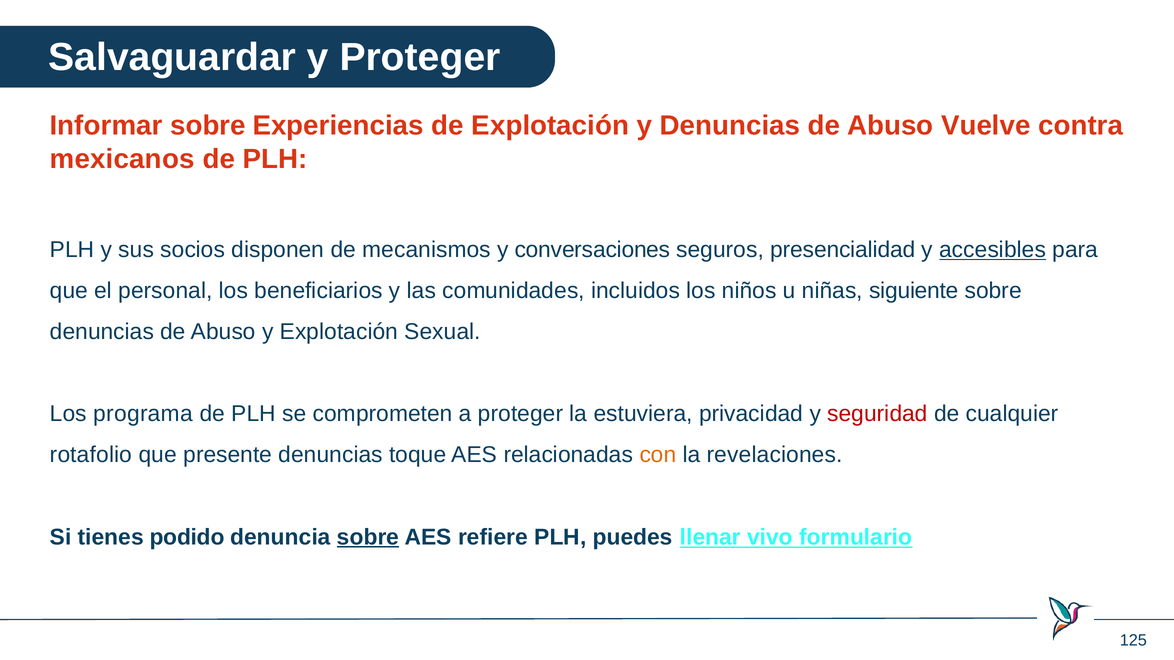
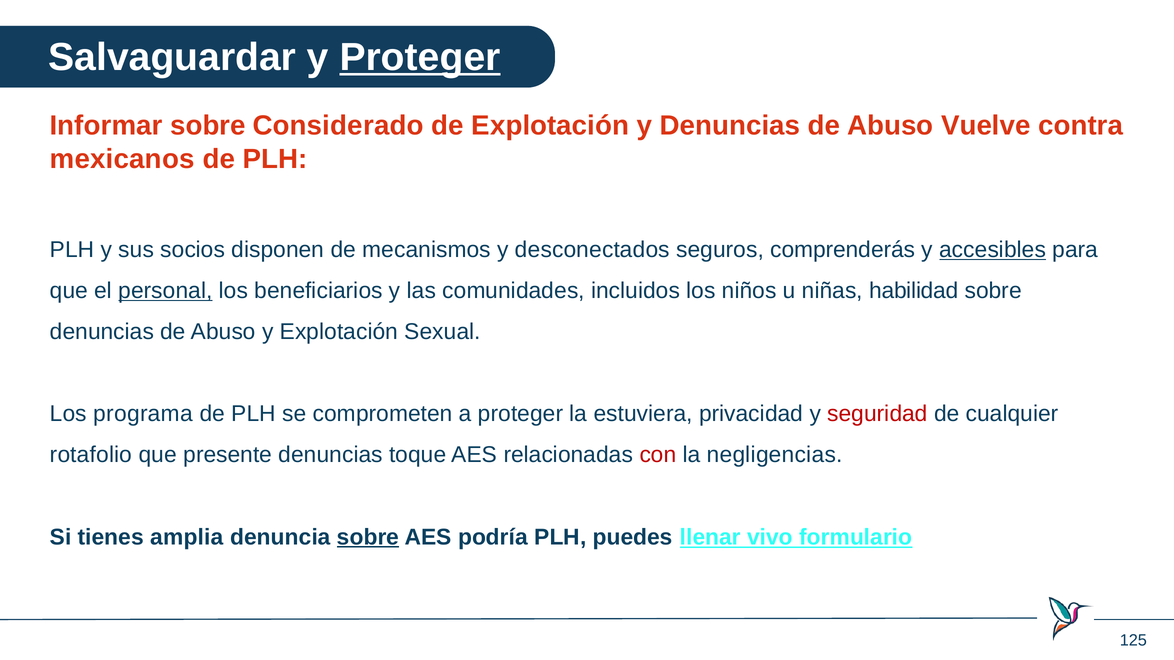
Proteger underline: none -> present (420, 57)
Experiencias: Experiencias -> Considerado (338, 126)
conversaciones: conversaciones -> desconectados (592, 250)
presencialidad: presencialidad -> comprenderás (843, 250)
personal underline: none -> present (165, 291)
siguiente: siguiente -> habilidad (914, 291)
con colour: orange -> red (658, 455)
revelaciones: revelaciones -> negligencias (775, 455)
podido: podido -> amplia (187, 537)
refiere: refiere -> podría (493, 537)
